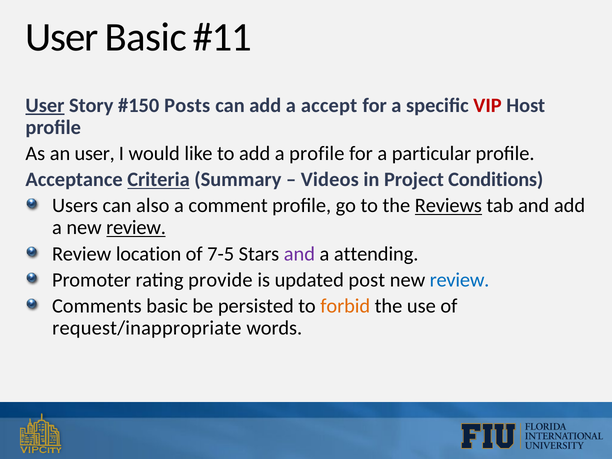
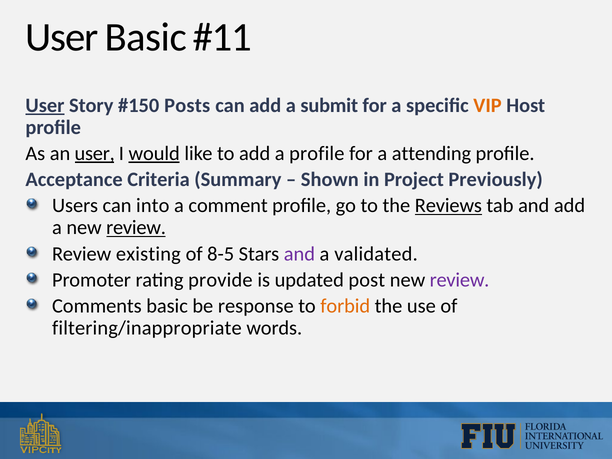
accept: accept -> submit (329, 105)
VIP colour: red -> orange (488, 105)
user underline: none -> present (95, 153)
would underline: none -> present (154, 153)
particular: particular -> attending (431, 153)
Criteria underline: present -> none (158, 180)
Videos: Videos -> Shown (330, 180)
Conditions: Conditions -> Previously (496, 180)
also: also -> into (153, 206)
location: location -> existing (148, 254)
7-5: 7-5 -> 8-5 (221, 254)
attending: attending -> validated (376, 254)
review colour: blue -> purple (460, 280)
persisted: persisted -> response (256, 306)
request/inappropriate: request/inappropriate -> filtering/inappropriate (147, 328)
